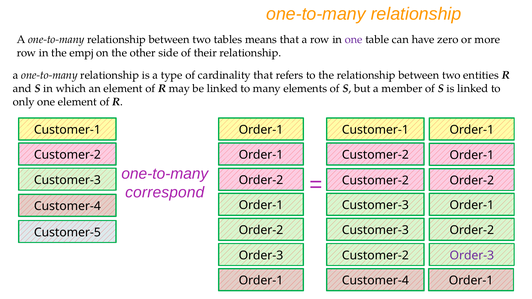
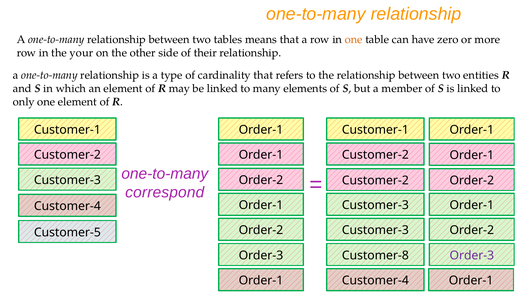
one colour: purple -> orange (354, 40)
empj: empj -> your (81, 53)
Customer-2: Customer-2 -> Customer-8 (375, 256)
